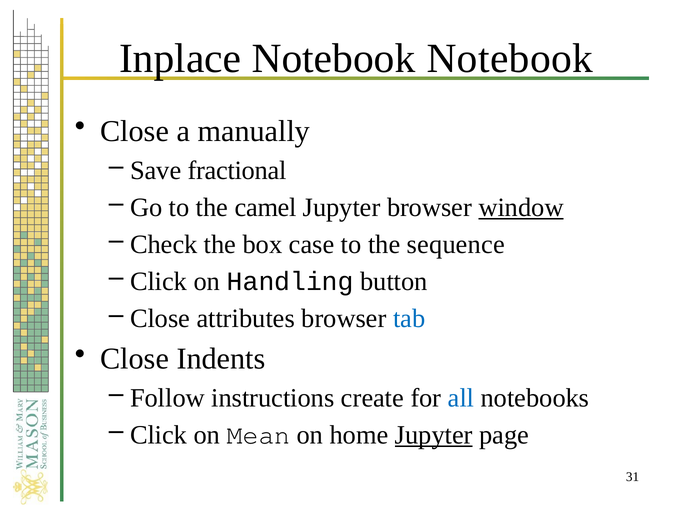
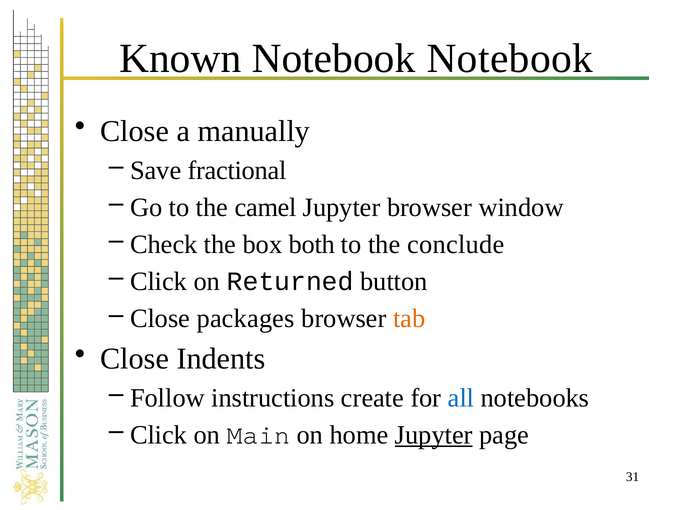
Inplace: Inplace -> Known (180, 58)
window underline: present -> none (521, 207)
case: case -> both (312, 244)
sequence: sequence -> conclude (456, 244)
Handling: Handling -> Returned (290, 282)
attributes: attributes -> packages (246, 319)
tab colour: blue -> orange (409, 319)
Mean: Mean -> Main (259, 435)
